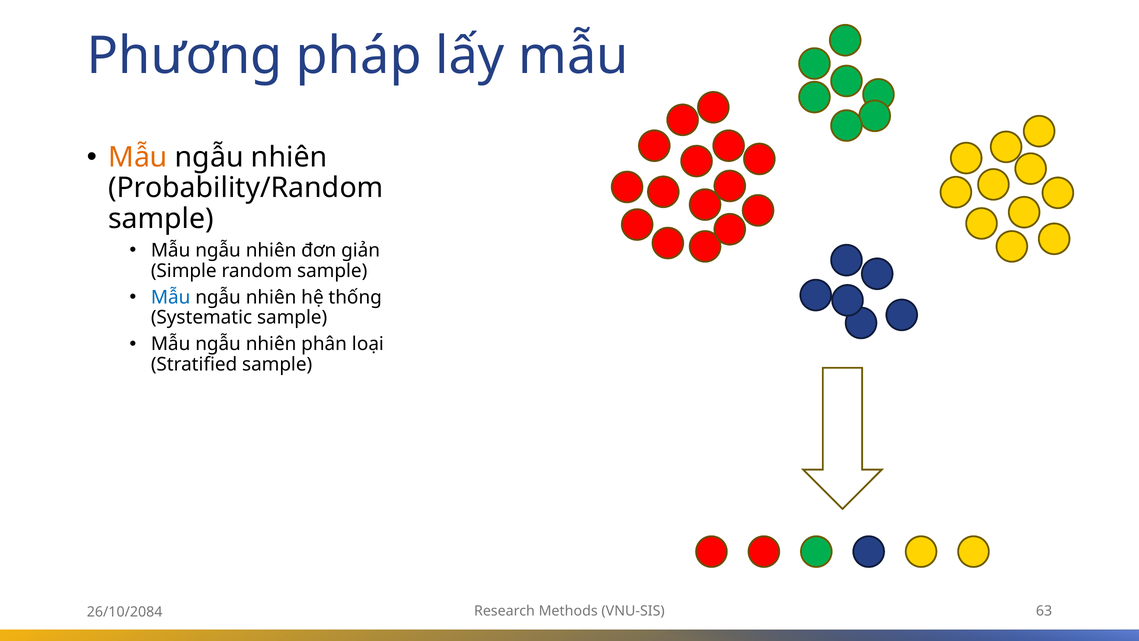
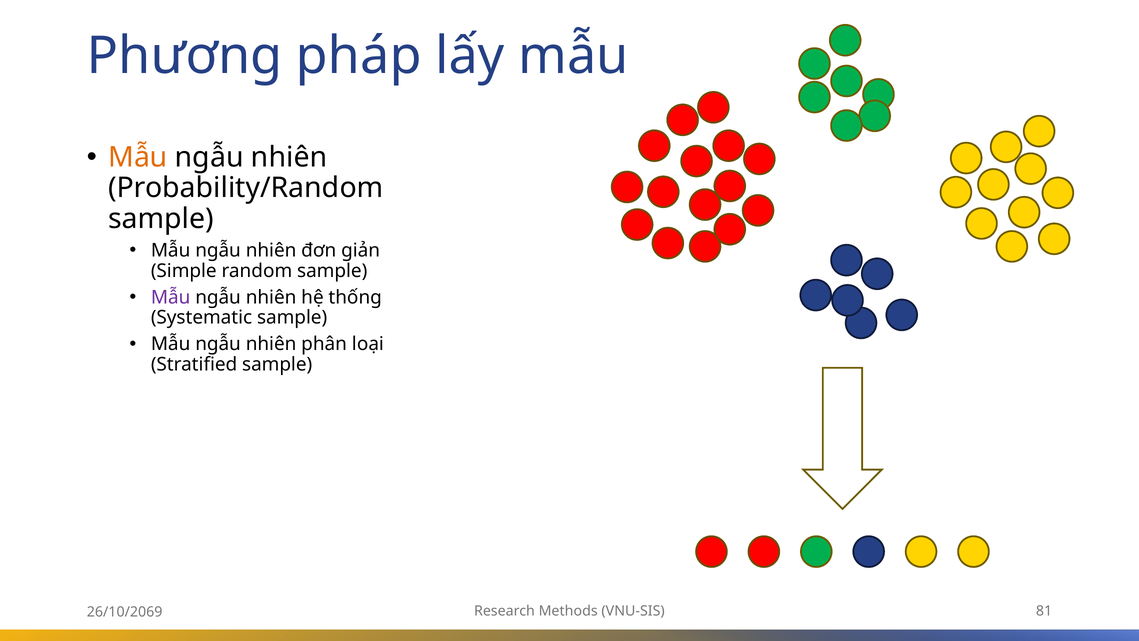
Mẫu colour: blue -> purple (171, 297)
63: 63 -> 81 (1044, 611)
26/10/2084: 26/10/2084 -> 26/10/2069 (125, 612)
